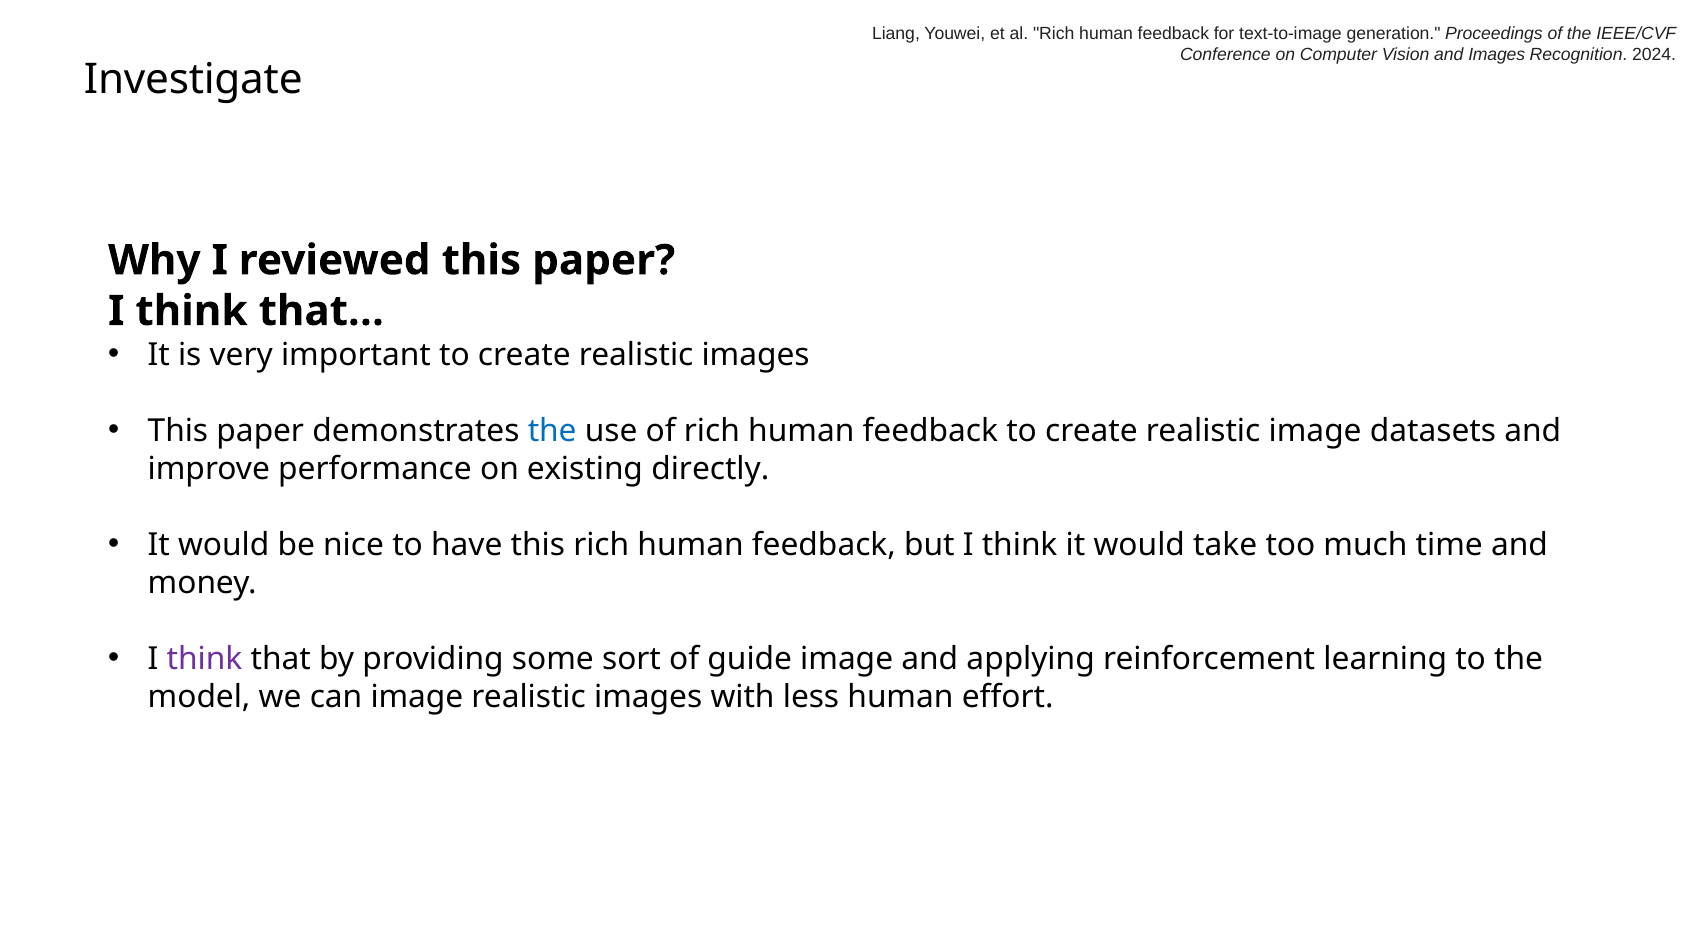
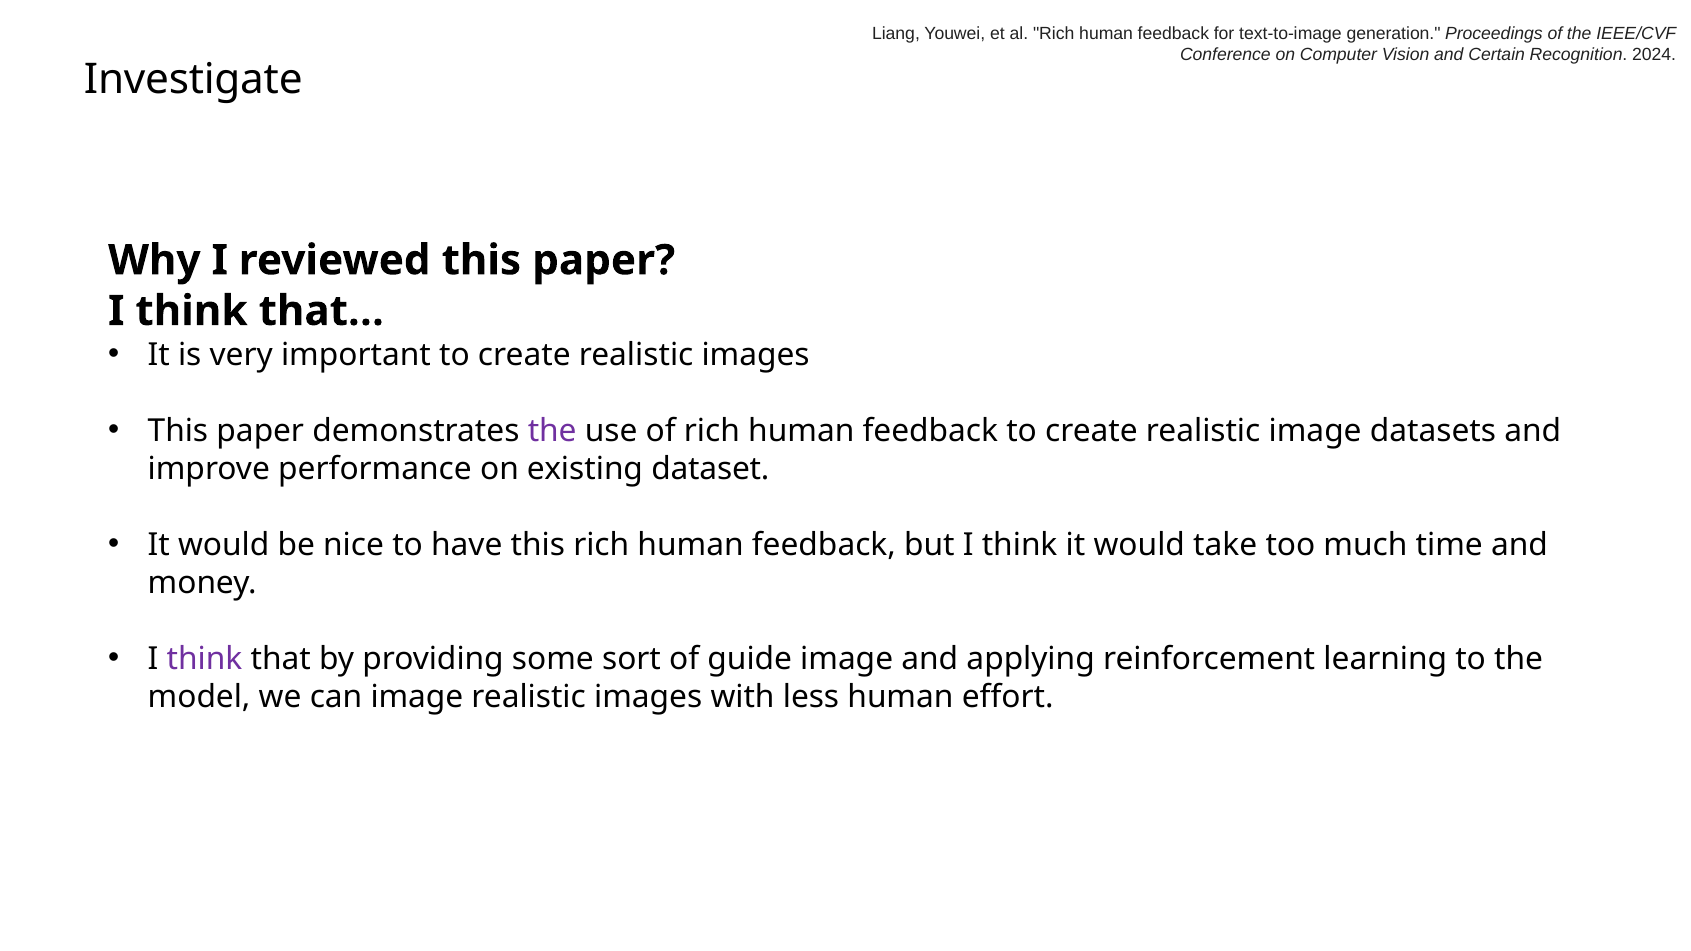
and Images: Images -> Certain (1497, 54)
the colour: blue -> purple (552, 431)
directly: directly -> dataset (710, 469)
